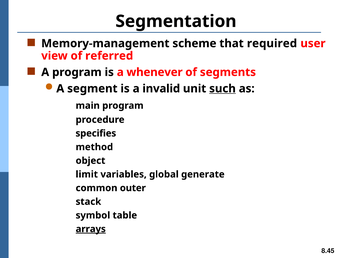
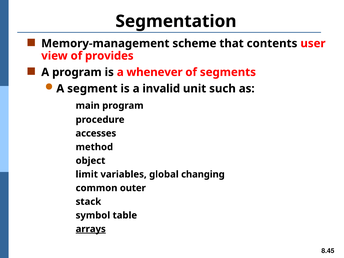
required: required -> contents (272, 43)
referred: referred -> provides (109, 56)
such underline: present -> none (222, 89)
specifies: specifies -> accesses (96, 133)
generate: generate -> changing (203, 174)
